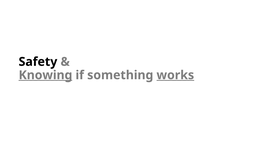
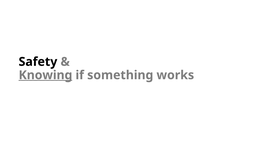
works underline: present -> none (175, 75)
